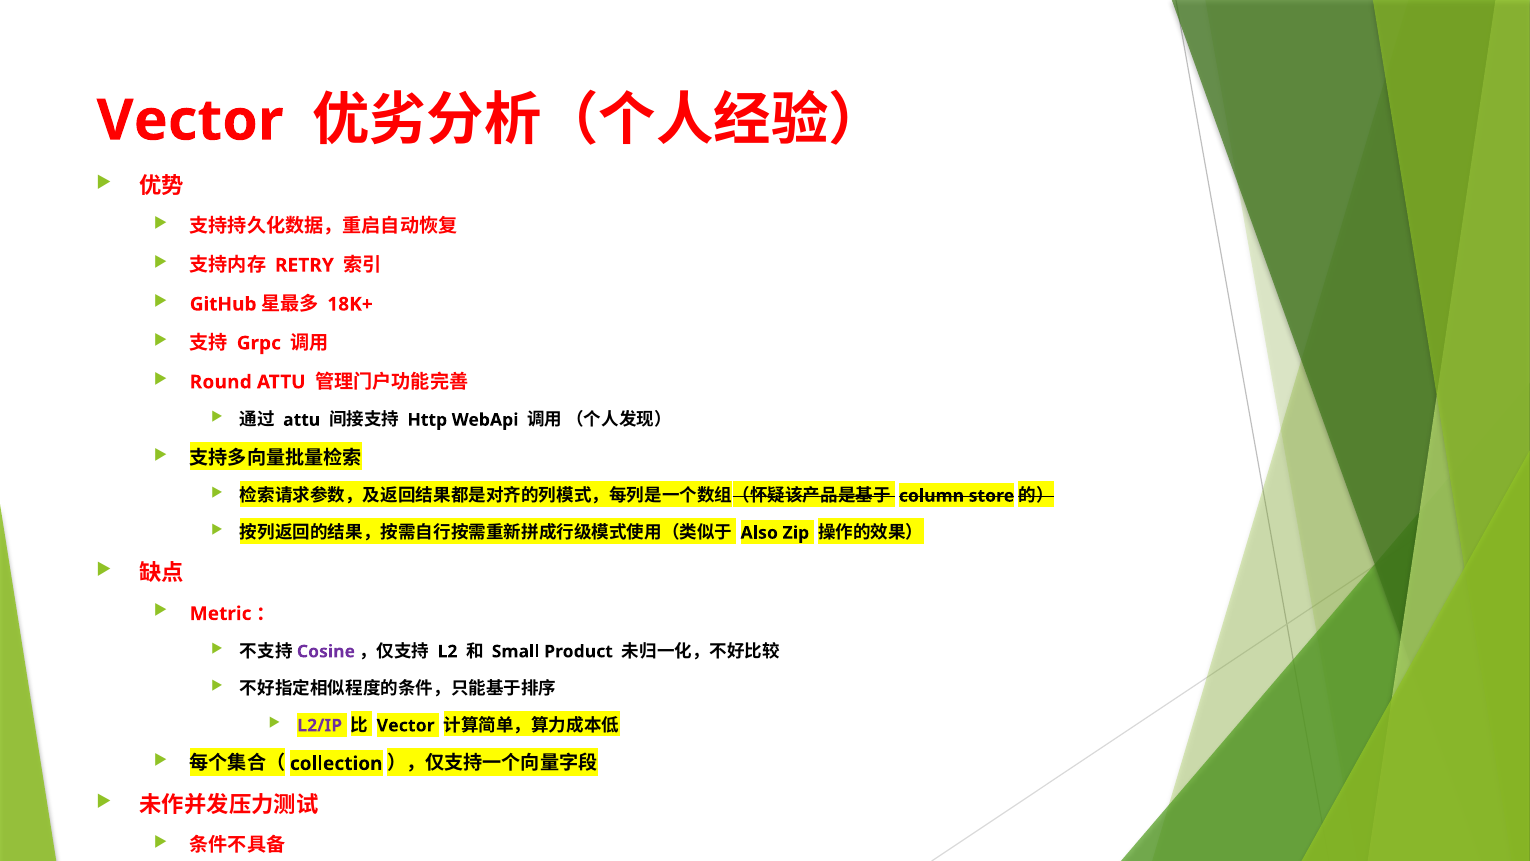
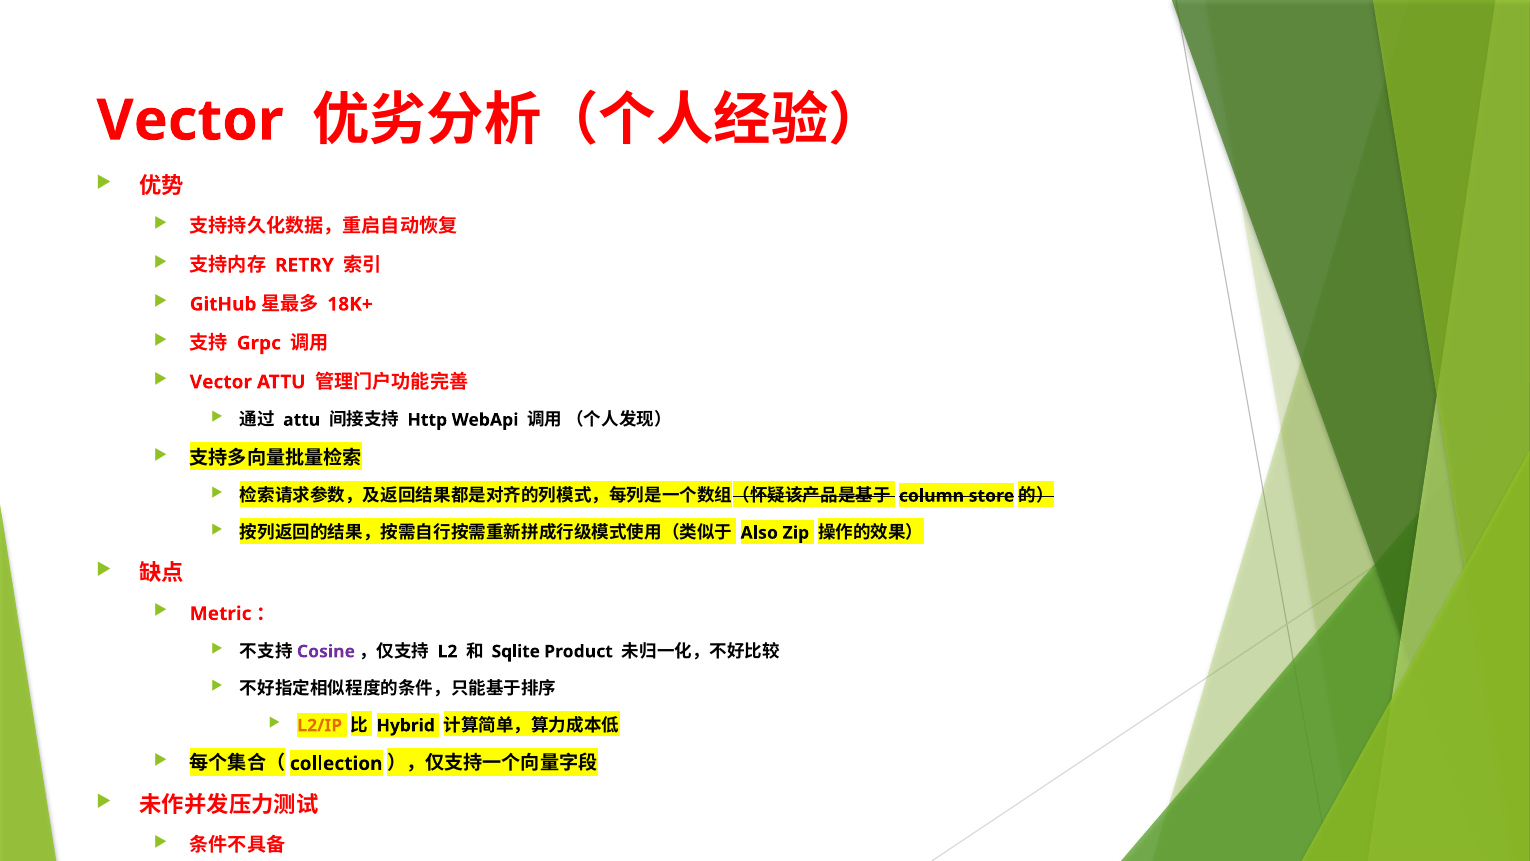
Round: Round -> Vector (221, 382)
Small: Small -> Sqlite (516, 651)
L2/IP colour: purple -> orange (320, 725)
Vector: Vector -> Hybrid (406, 725)
